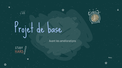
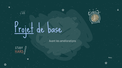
Projet underline: none -> present (24, 29)
